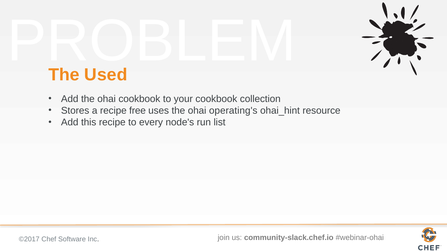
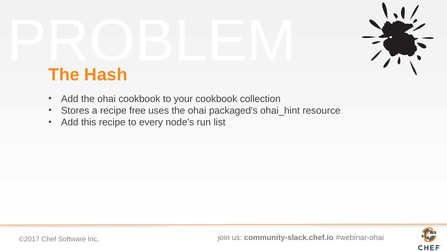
Used: Used -> Hash (106, 75)
operating's: operating's -> packaged's (233, 111)
